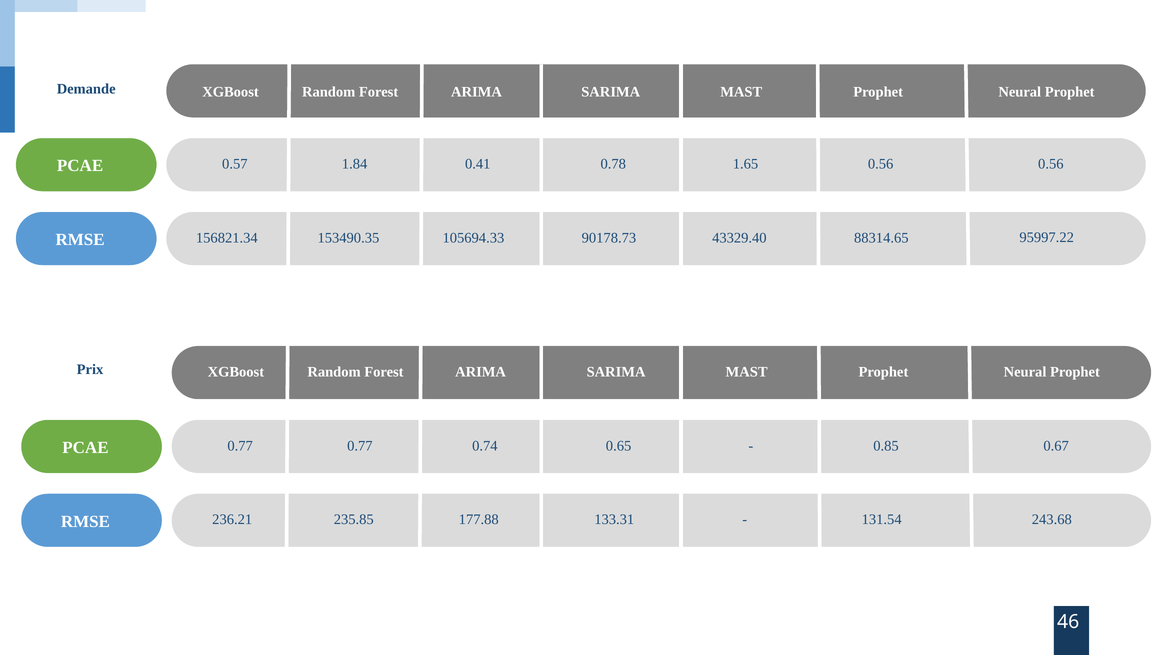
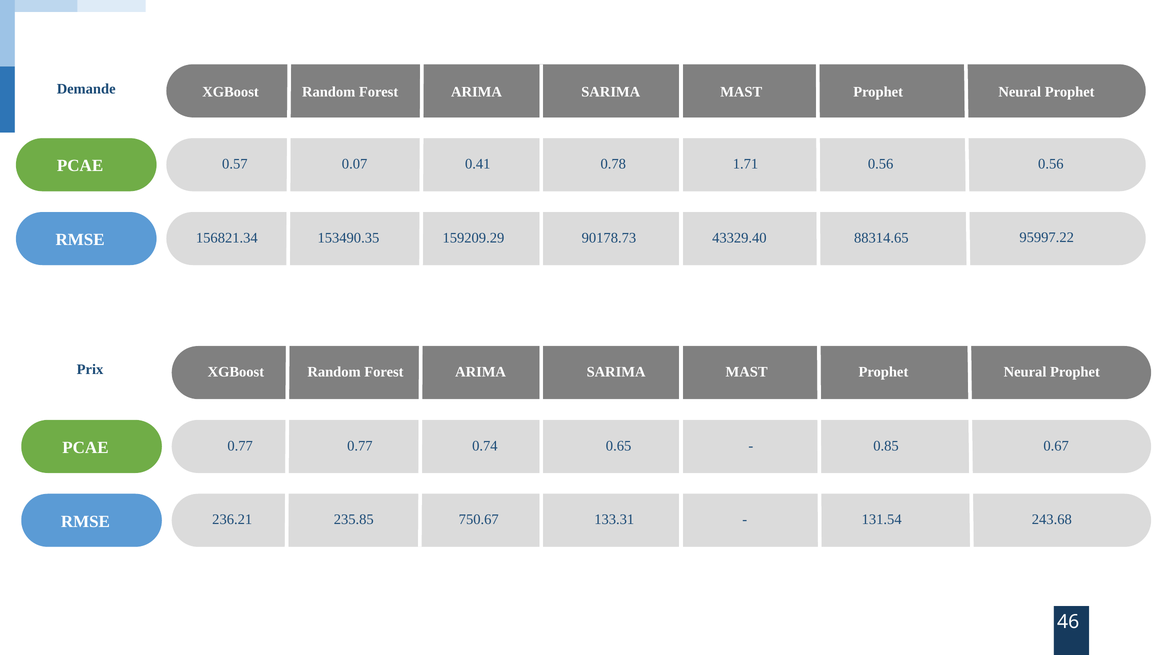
1.84: 1.84 -> 0.07 (355, 164)
1.65: 1.65 -> 1.71 (746, 164)
105694.33: 105694.33 -> 159209.29 (473, 238)
177.88: 177.88 -> 750.67 (479, 520)
